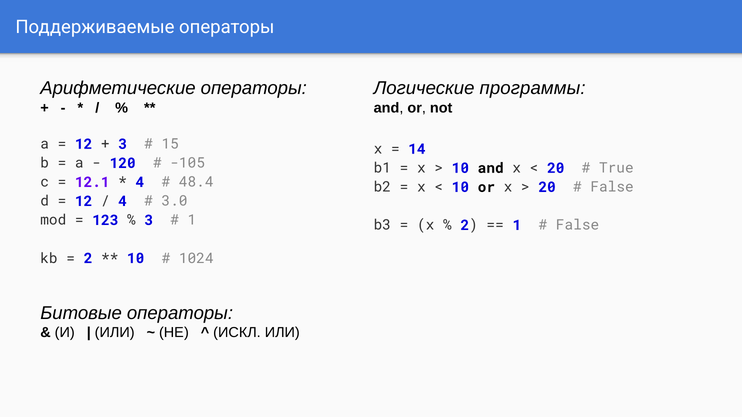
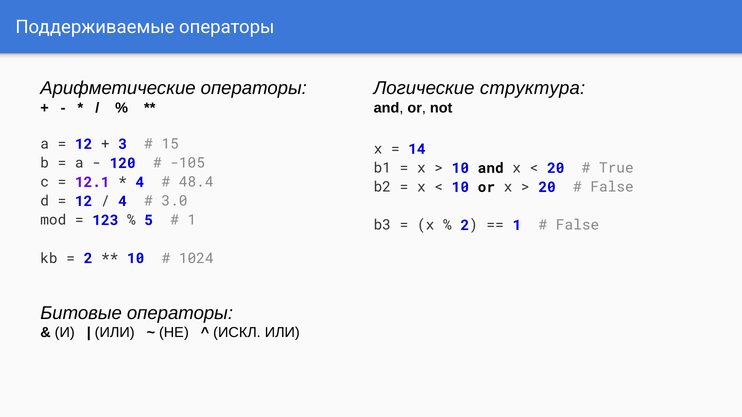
программы: программы -> структура (533, 88)
3: 3 -> 5 (149, 220)
